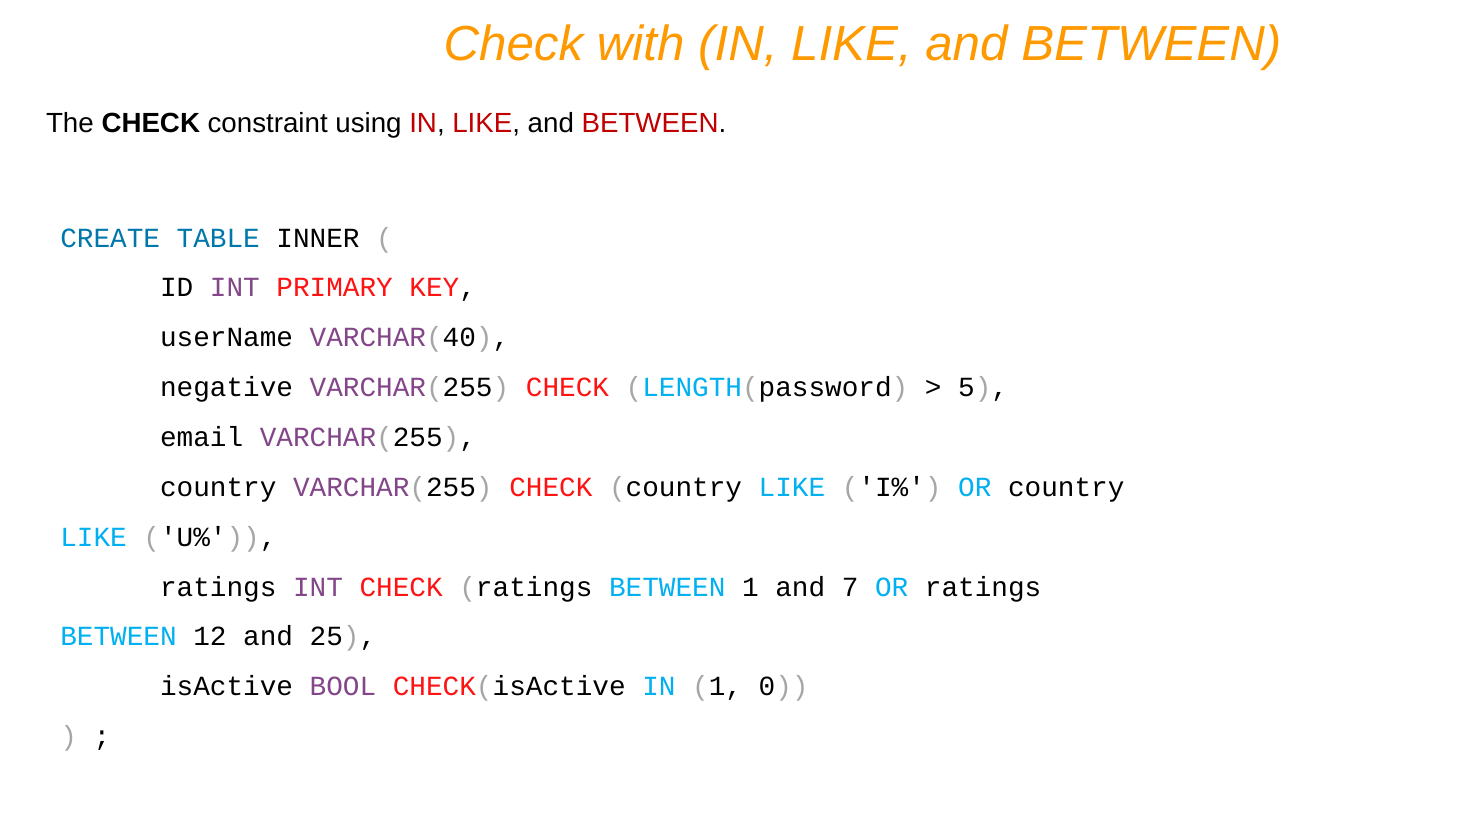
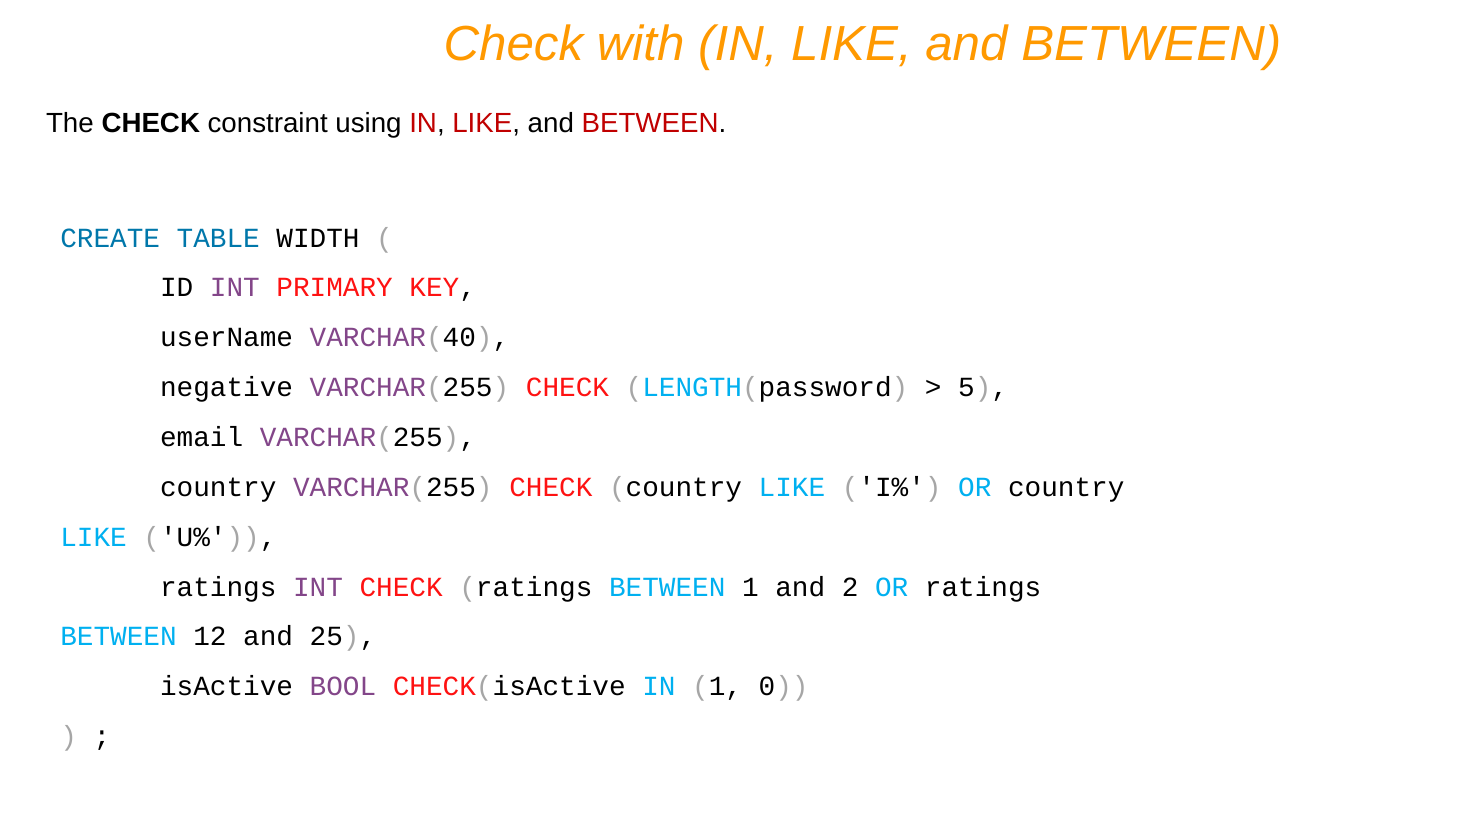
INNER: INNER -> WIDTH (318, 238)
7: 7 -> 2 (850, 587)
